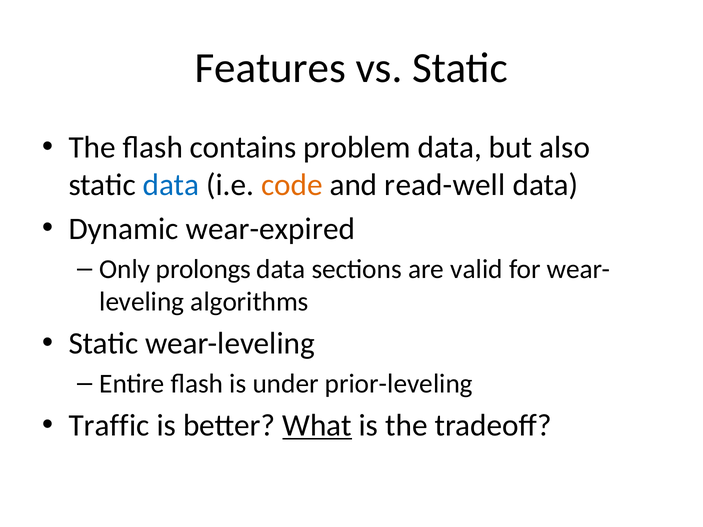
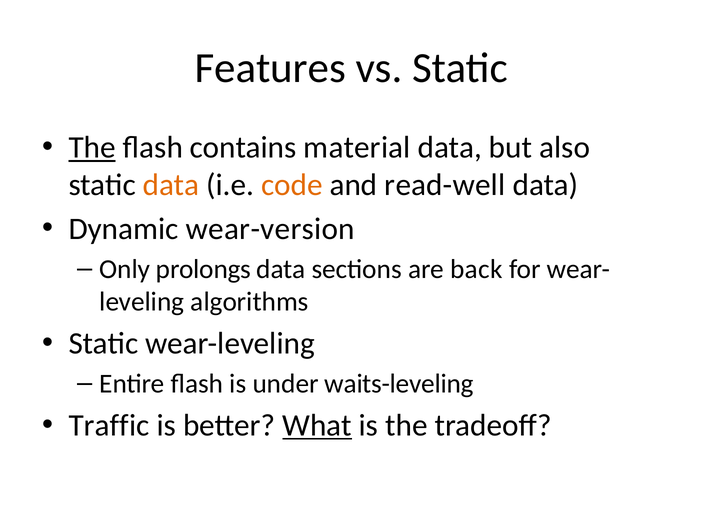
The underline: none -> present (92, 148)
problem: problem -> material (357, 148)
data colour: blue -> orange (171, 185)
wear-expired: wear-expired -> wear-version (270, 229)
valid: valid -> back (476, 269)
prior-leveling: prior-leveling -> waits-leveling (399, 384)
